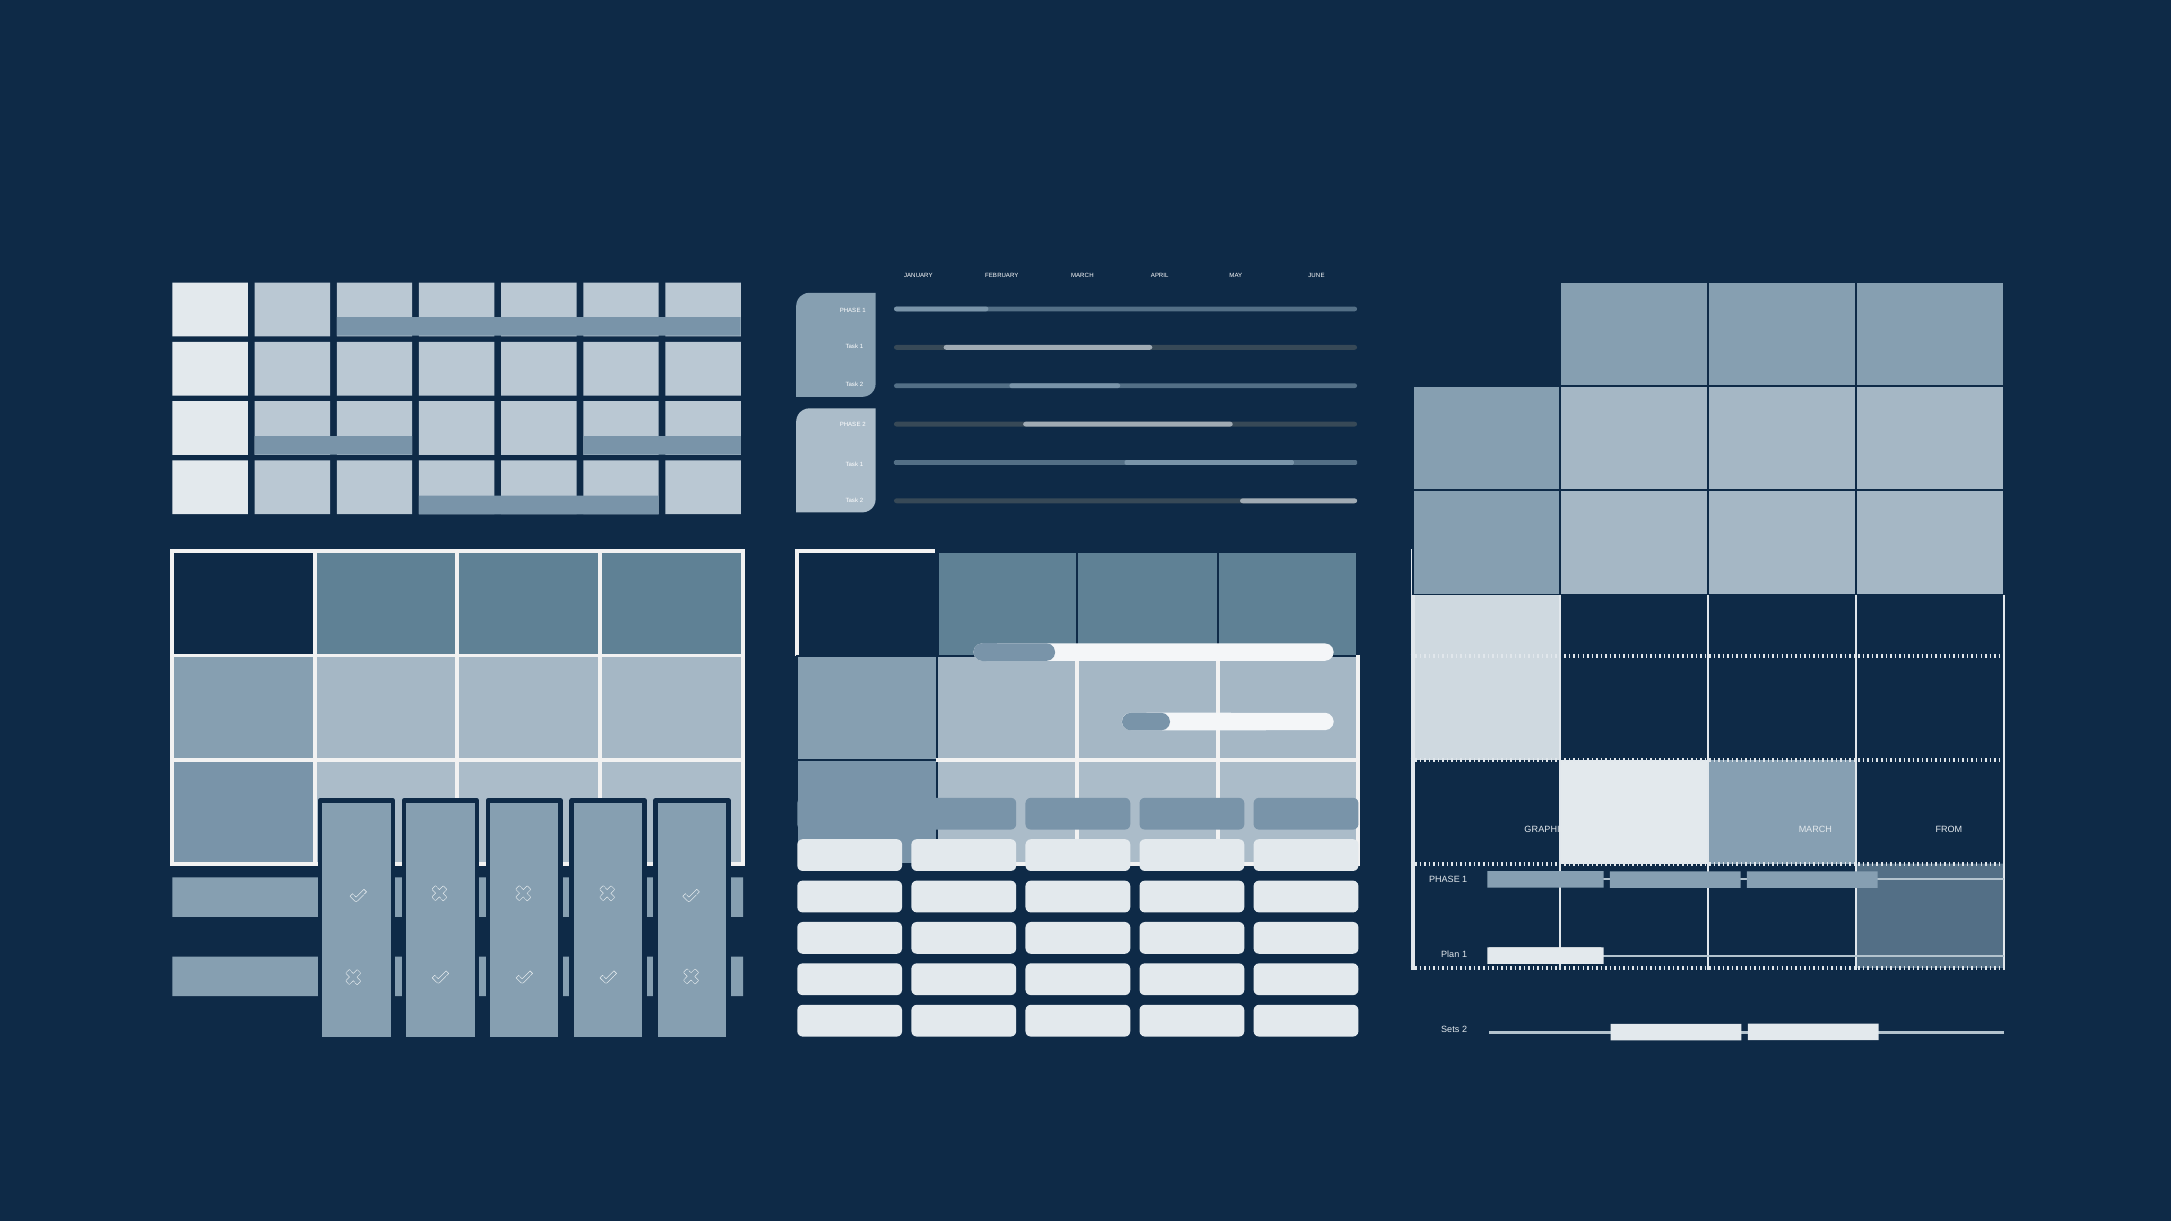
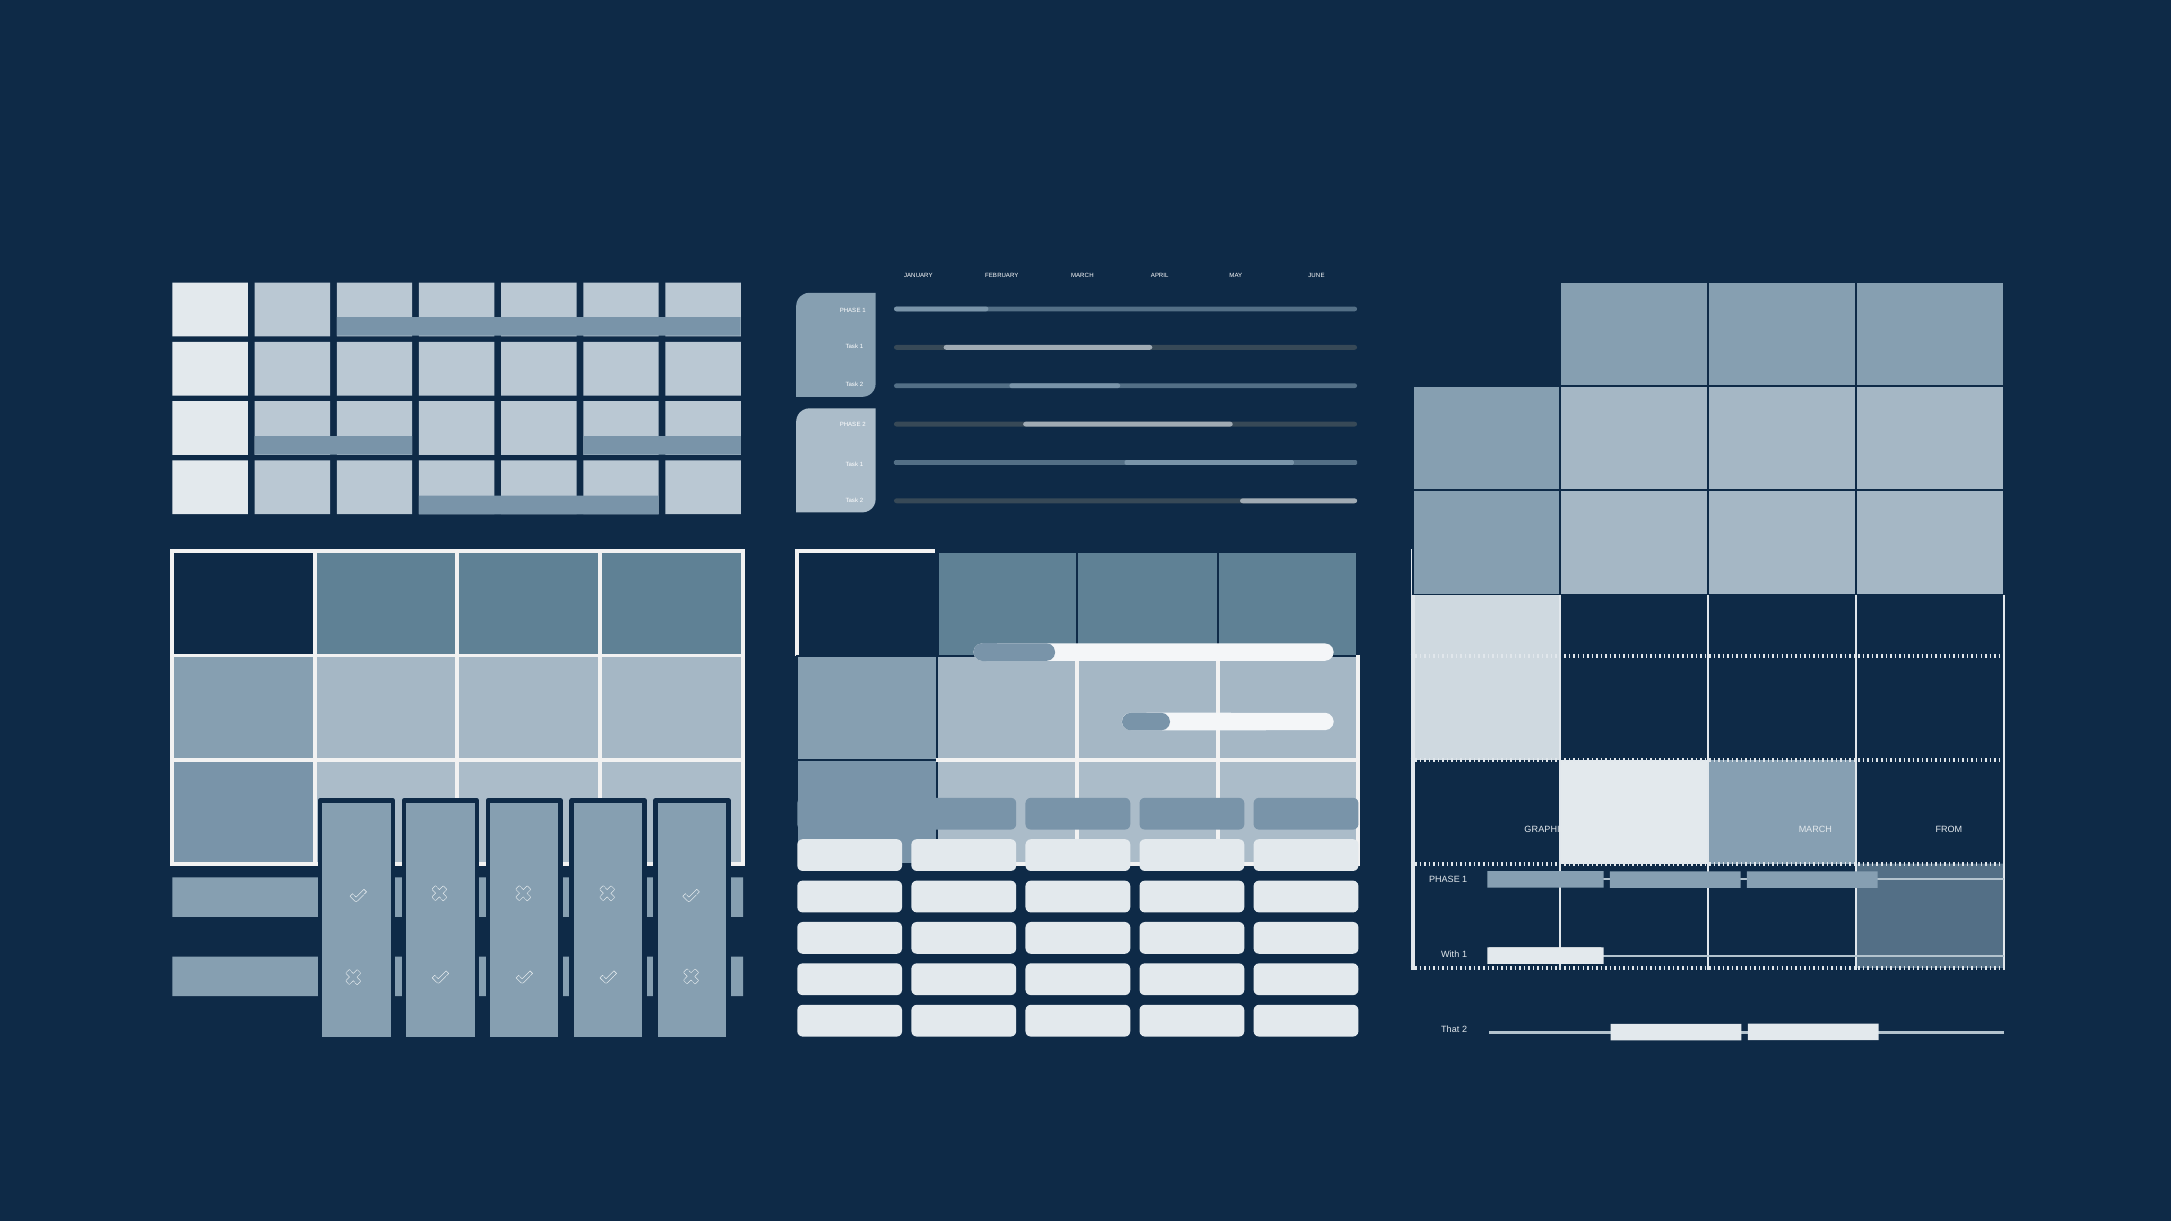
Plan: Plan -> With (1450, 955)
Sets: Sets -> That (1450, 1030)
